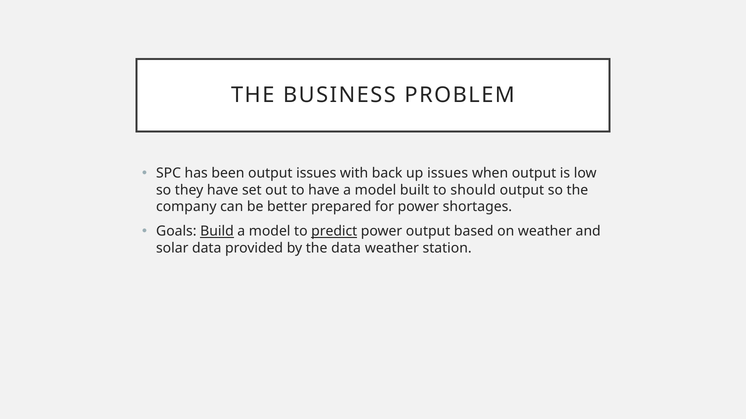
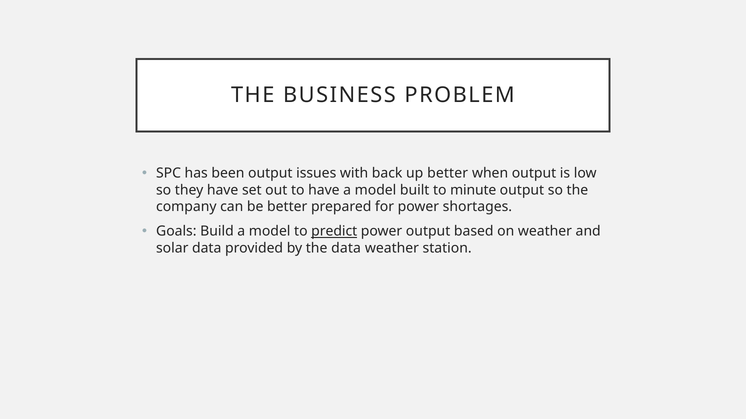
up issues: issues -> better (448, 174)
should: should -> minute (473, 190)
Build underline: present -> none (217, 232)
